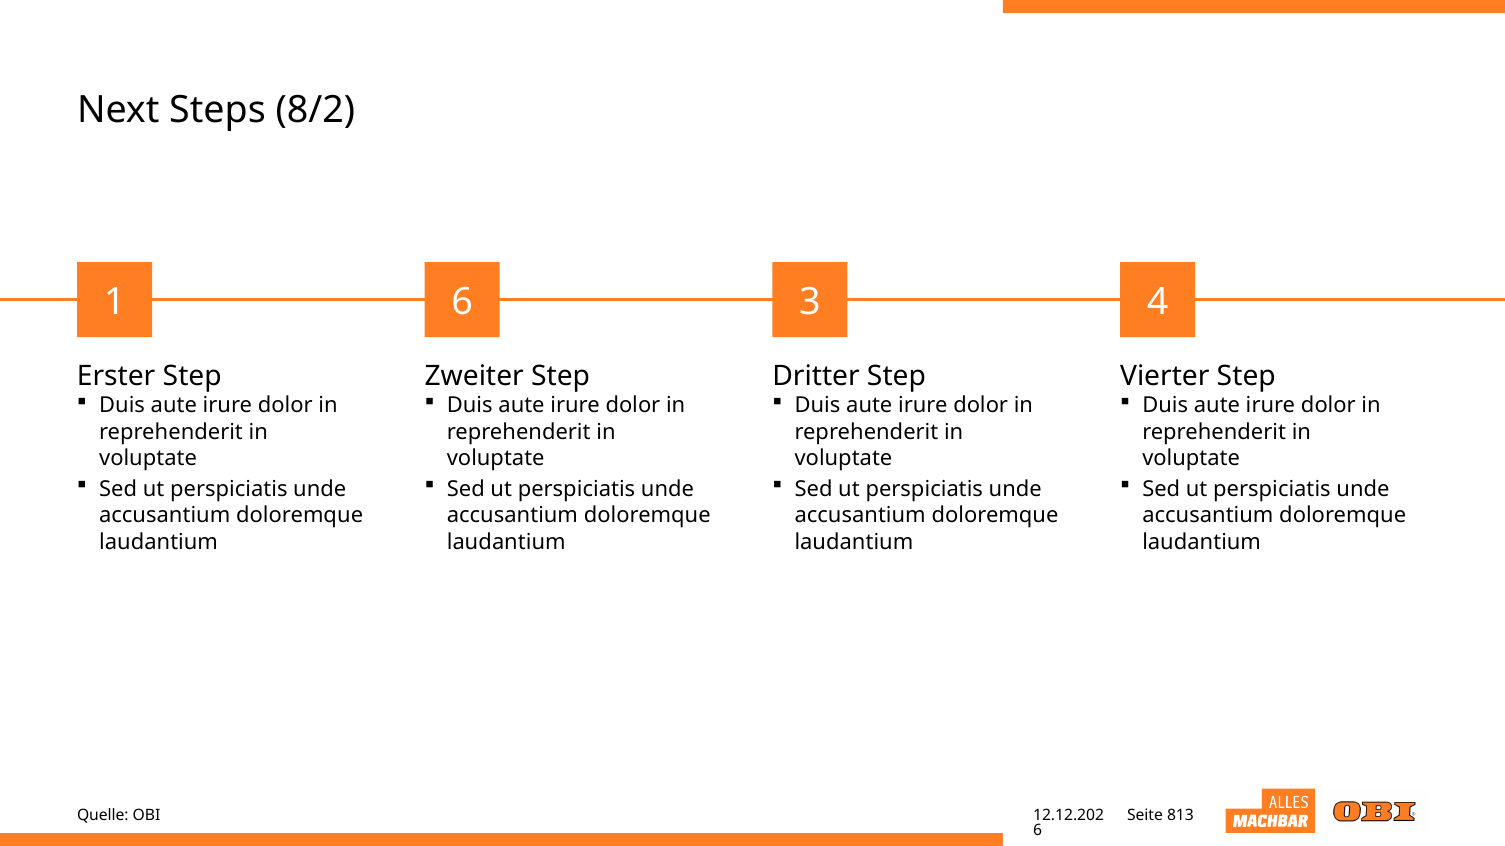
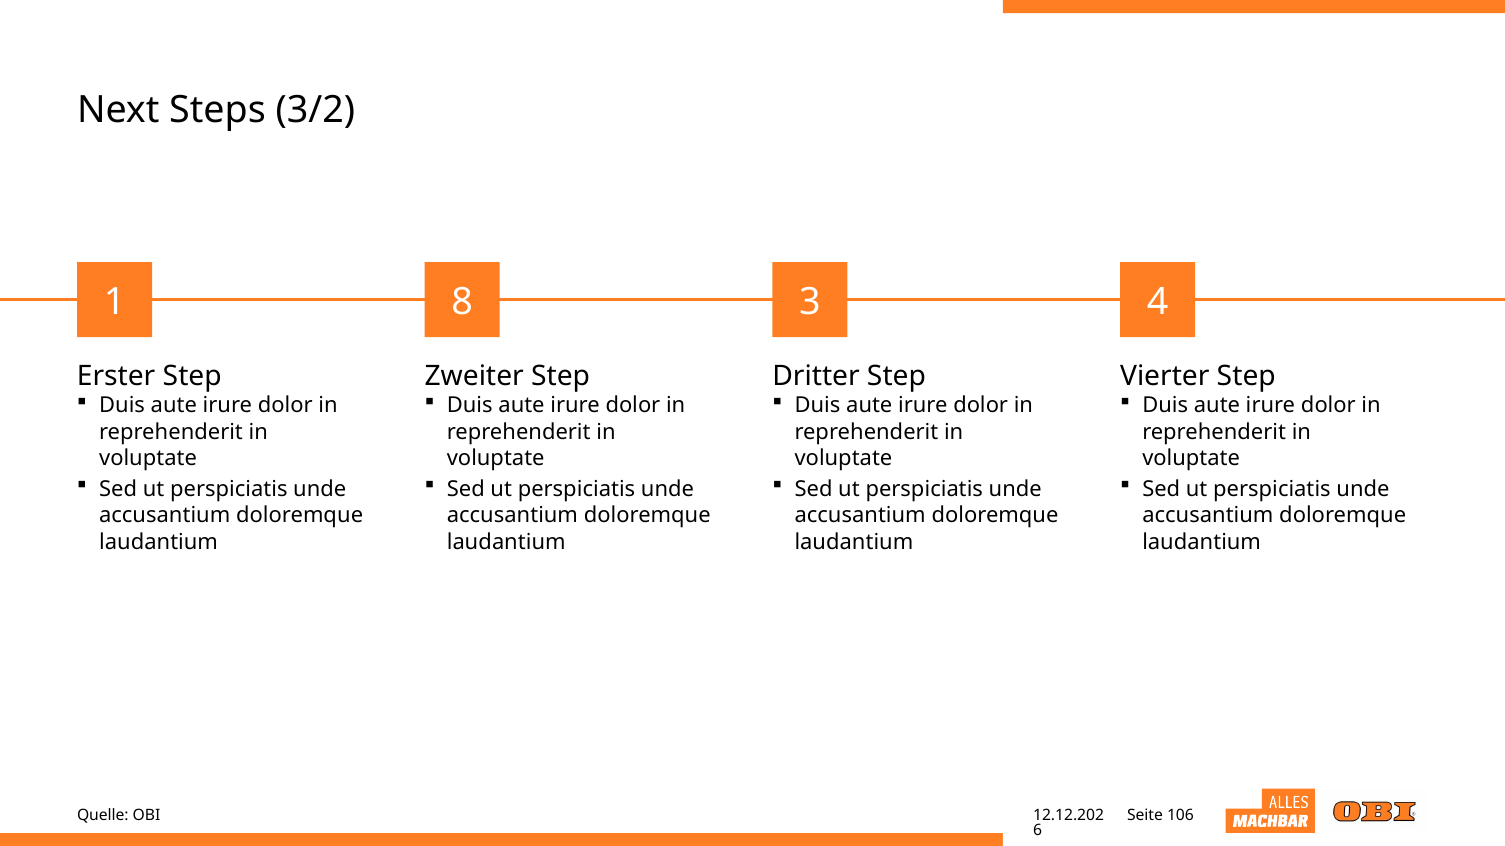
8/2: 8/2 -> 3/2 (315, 110)
1 6: 6 -> 8 (462, 303)
813: 813 -> 106 (1180, 816)
